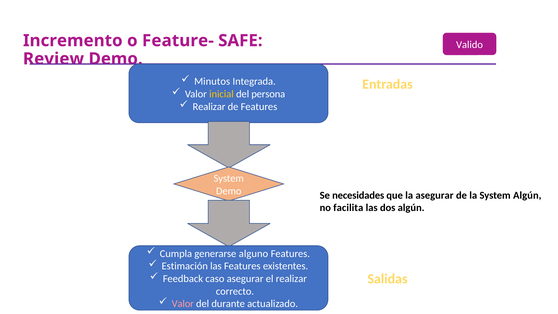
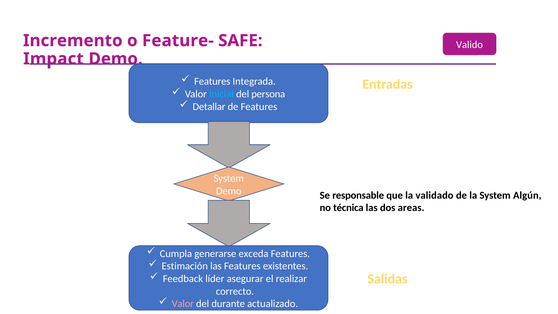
Review: Review -> Impact (53, 59)
Minutos: Minutos -> Features (212, 81)
inicial colour: yellow -> light blue (221, 94)
Realizar: Realizar -> Detallar (209, 107)
necesidades: necesidades -> responsable (358, 195)
la asegurar: asegurar -> validado (434, 195)
facilita: facilita -> técnica (348, 208)
dos algún: algún -> areas (411, 208)
alguno: alguno -> exceda (254, 253)
caso: caso -> líder (215, 279)
